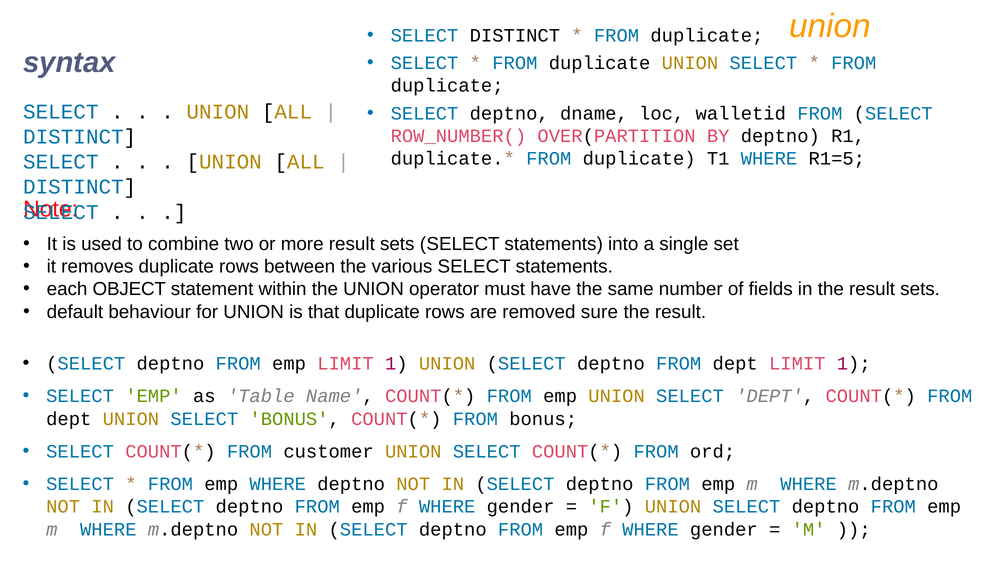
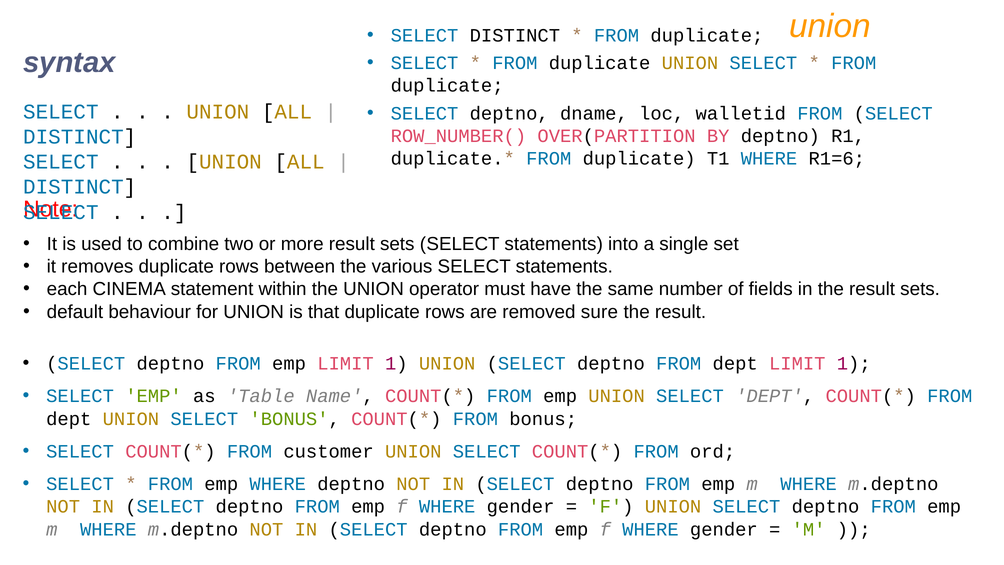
R1=5: R1=5 -> R1=6 (837, 158)
OBJECT: OBJECT -> CINEMA (129, 289)
